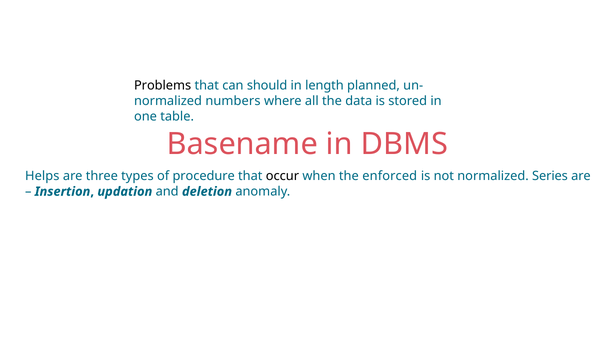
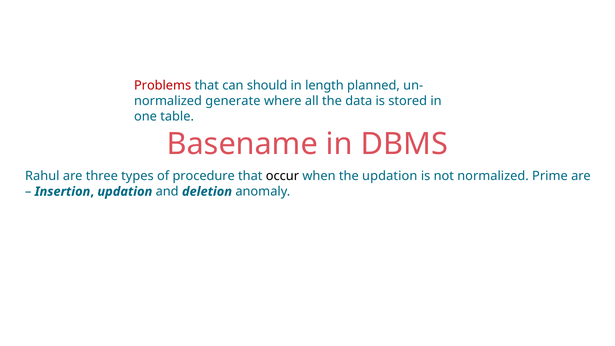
Problems colour: black -> red (163, 86)
numbers: numbers -> generate (233, 101)
Helps: Helps -> Rahul (42, 176)
the enforced: enforced -> updation (390, 176)
Series: Series -> Prime (550, 176)
